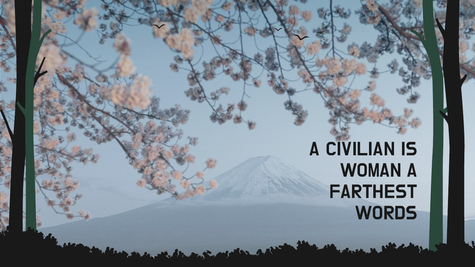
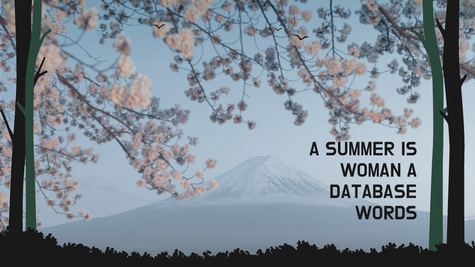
CIVILIAN: CIVILIAN -> SUMMER (360, 149)
FARTHEST: FARTHEST -> DATABASE (373, 192)
